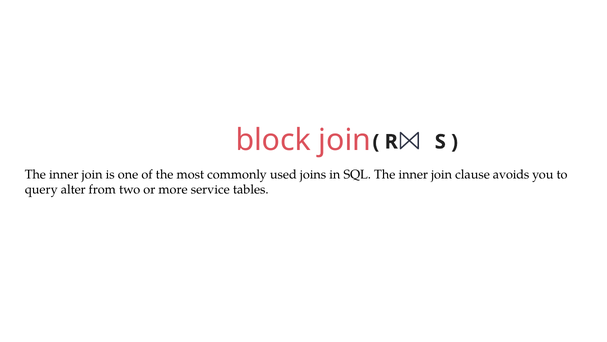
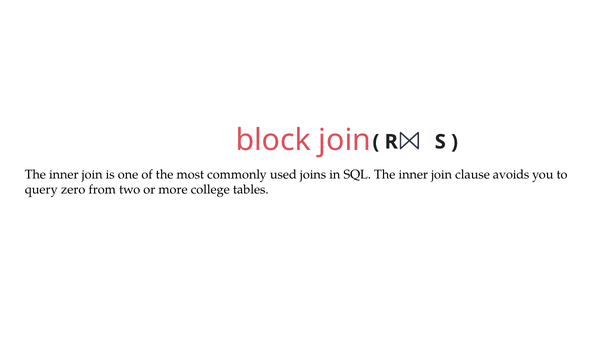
alter: alter -> zero (73, 189)
service: service -> college (210, 189)
